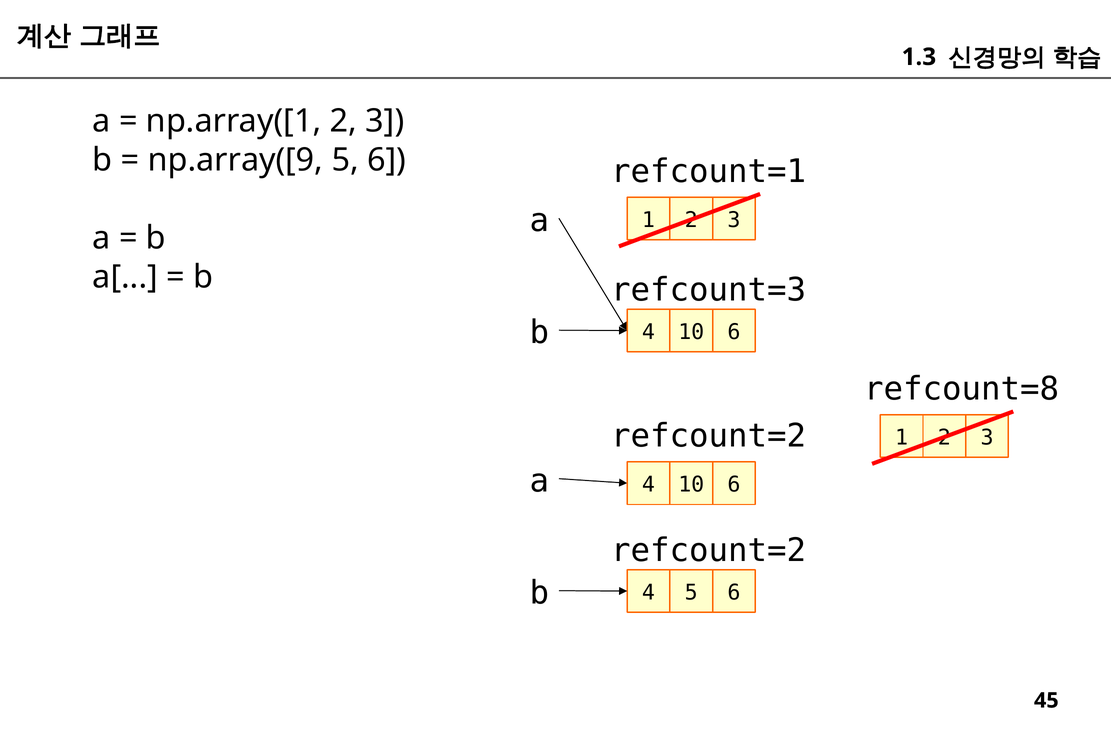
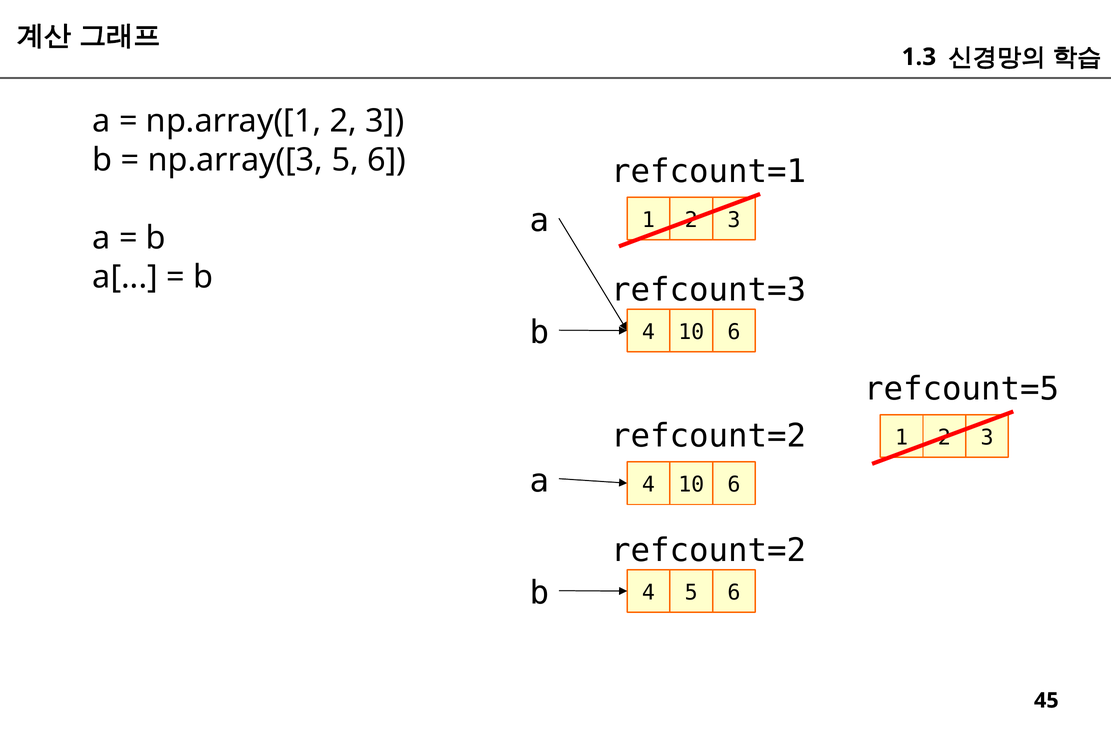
np.array([9: np.array([9 -> np.array([3 (235, 160)
refcount=8: refcount=8 -> refcount=5 (962, 389)
